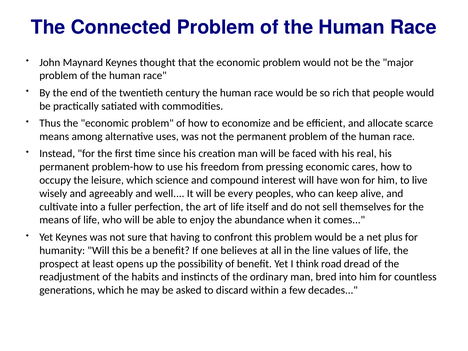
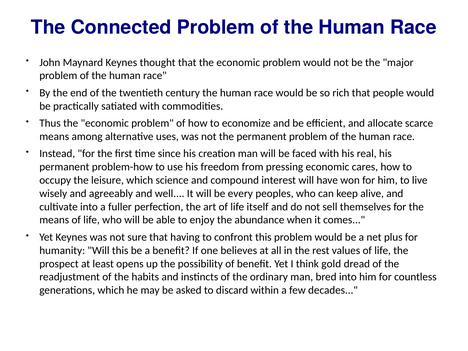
line: line -> rest (321, 250)
road: road -> gold (331, 264)
